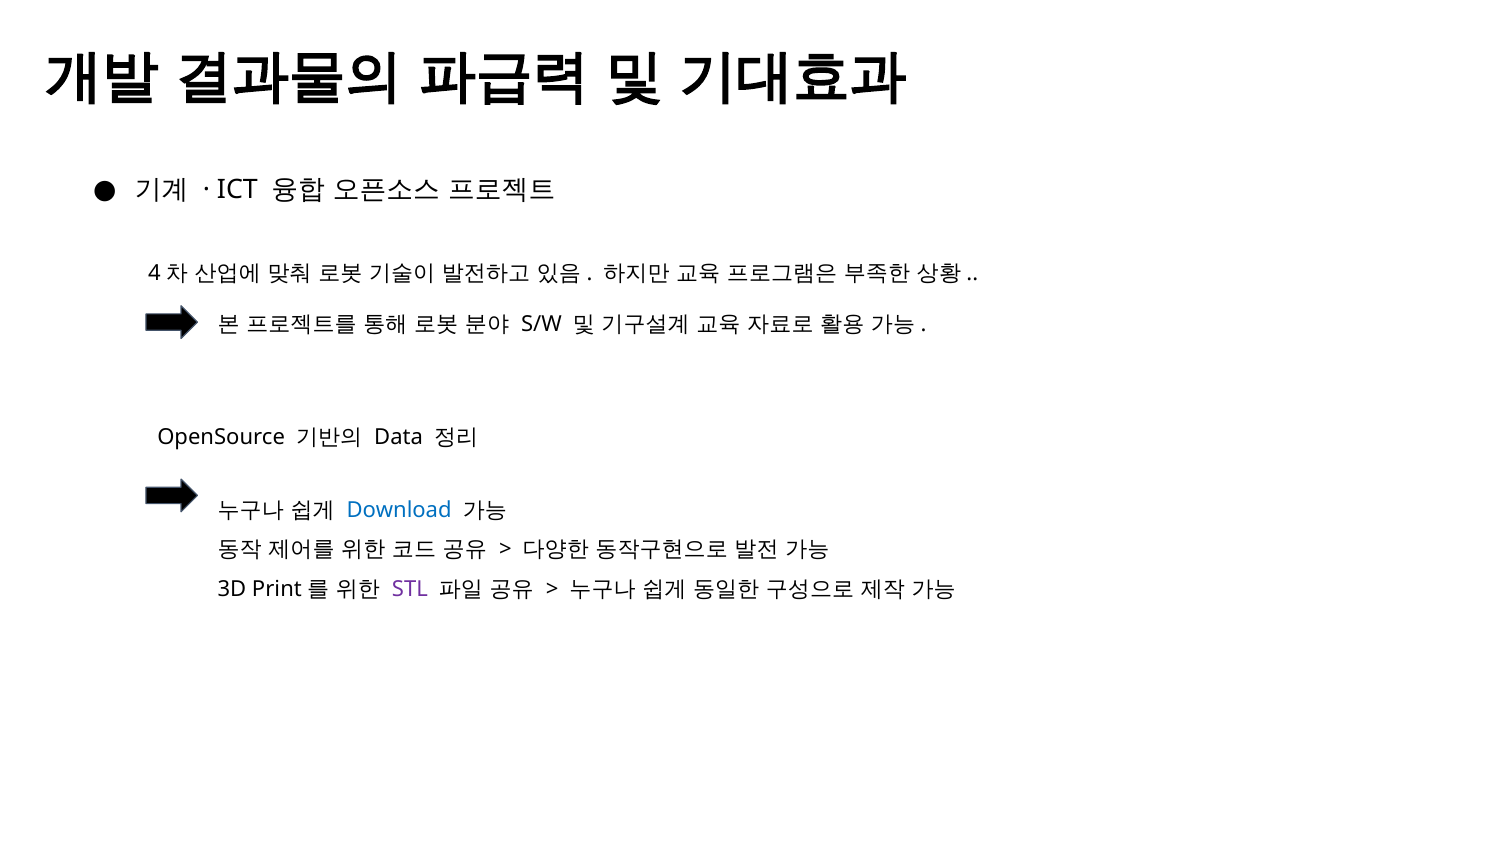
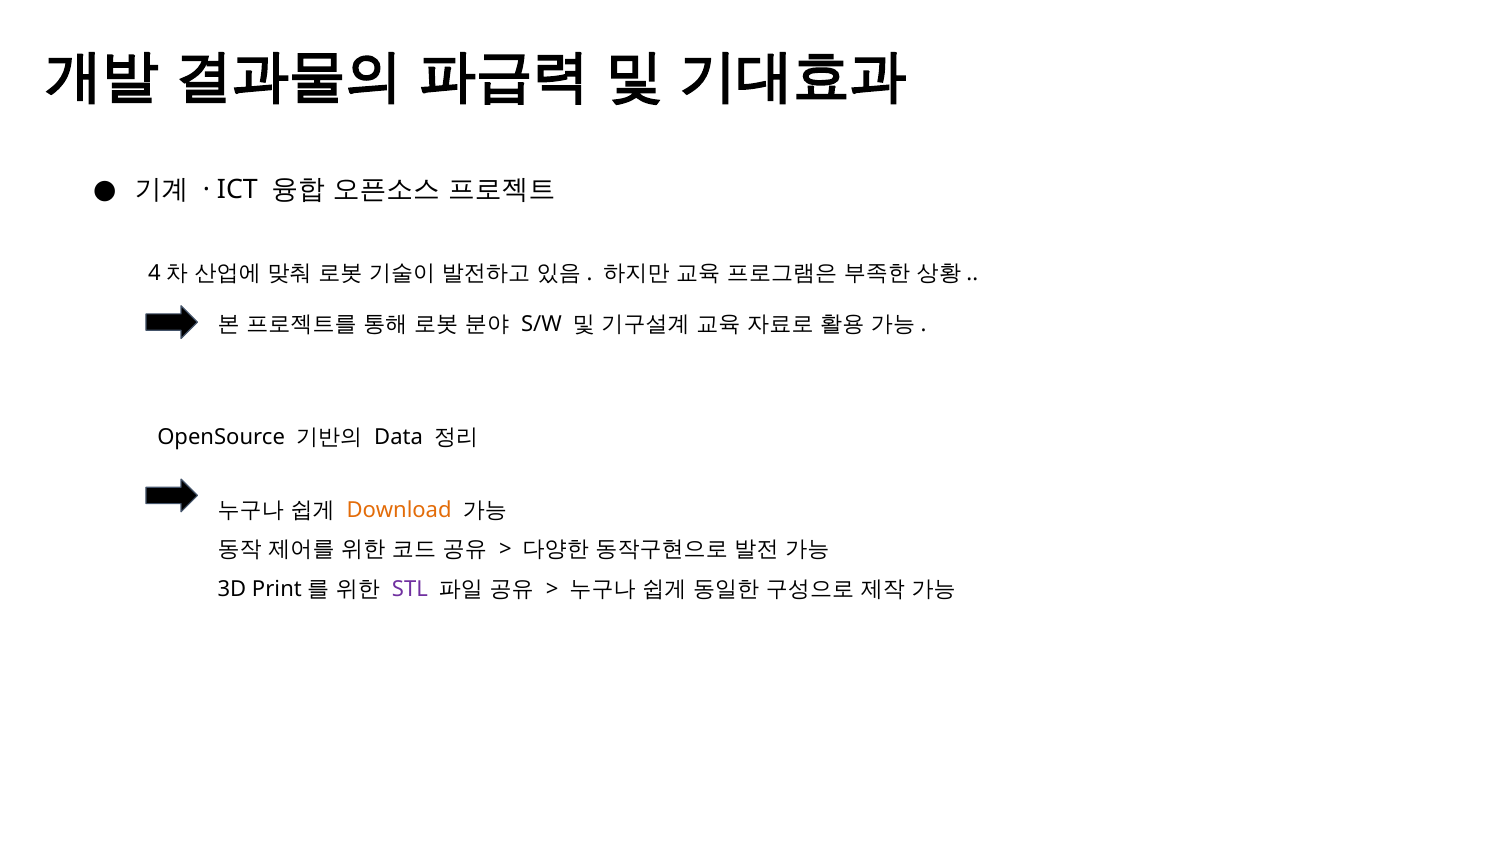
Download colour: blue -> orange (399, 510)
